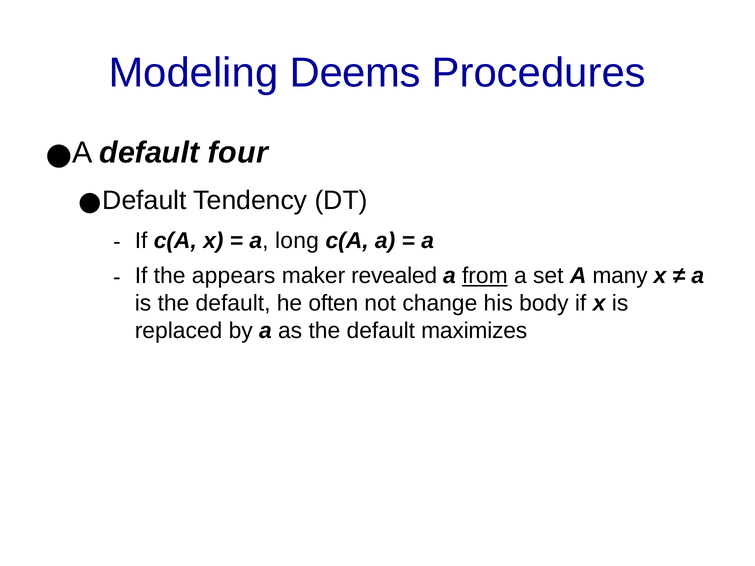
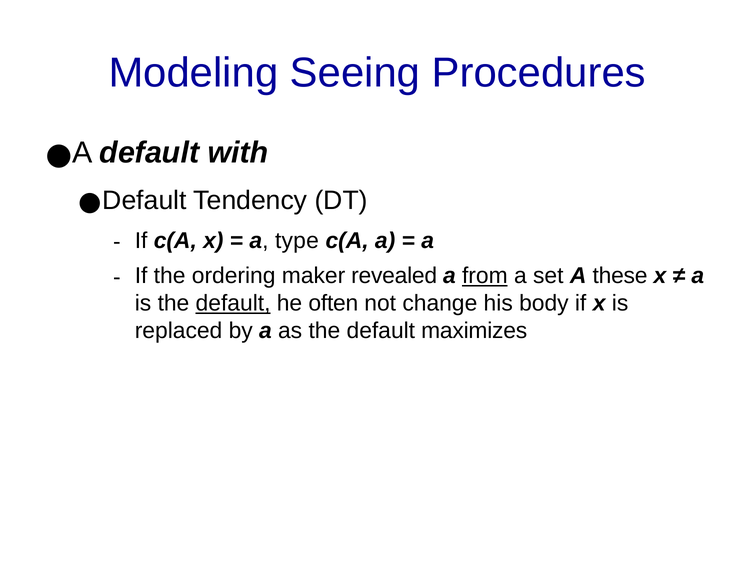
Deems: Deems -> Seeing (355, 73)
four: four -> with (238, 153)
long: long -> type (297, 241)
appears: appears -> ordering (234, 276)
many: many -> these (620, 276)
default underline: none -> present (233, 303)
